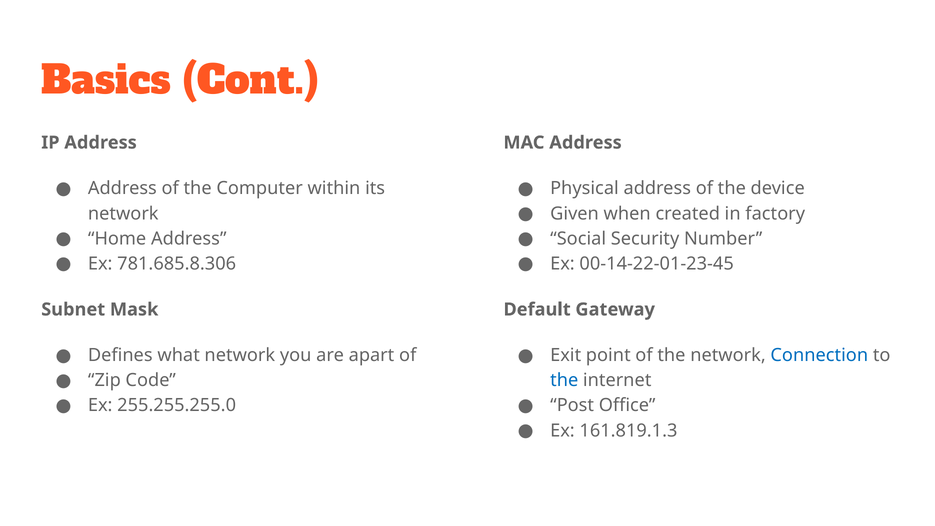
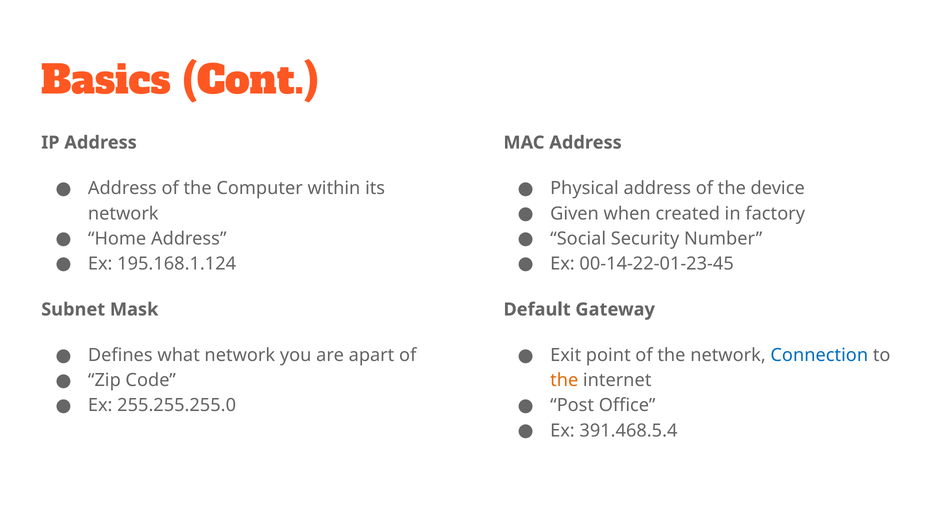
781.685.8.306: 781.685.8.306 -> 195.168.1.124 (177, 264)
the colour: blue -> orange (564, 380)
161.819.1.3: 161.819.1.3 -> 391.468.5.4 (628, 431)
